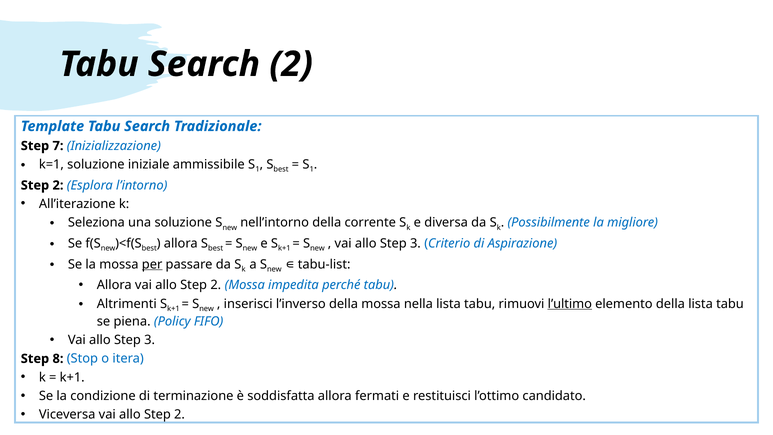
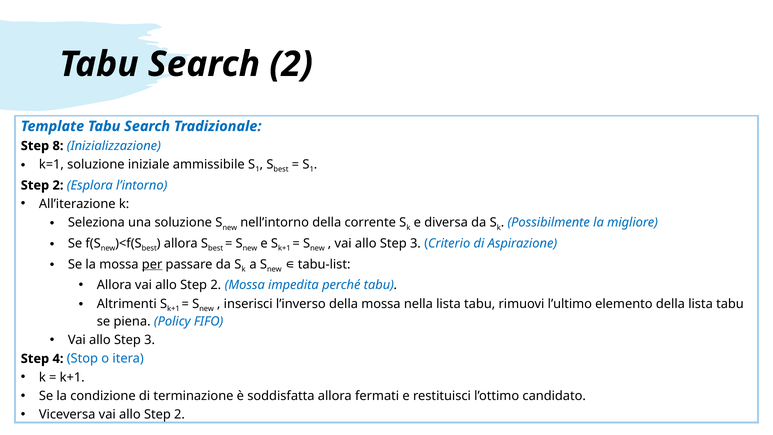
7: 7 -> 8 (58, 146)
l’ultimo underline: present -> none (570, 304)
8: 8 -> 4 (58, 359)
